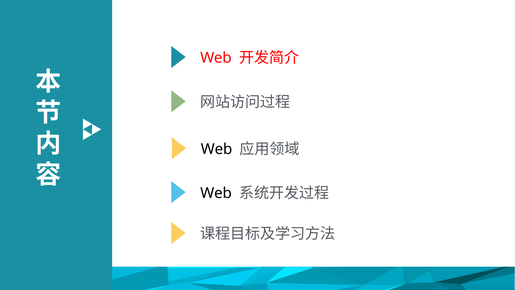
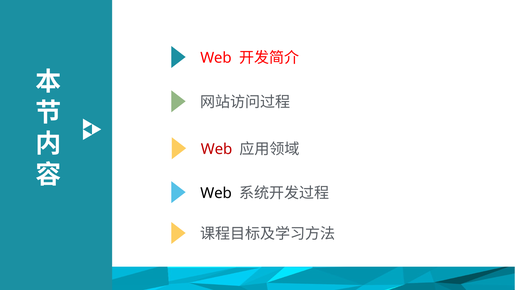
Web colour: black -> red (217, 149)
